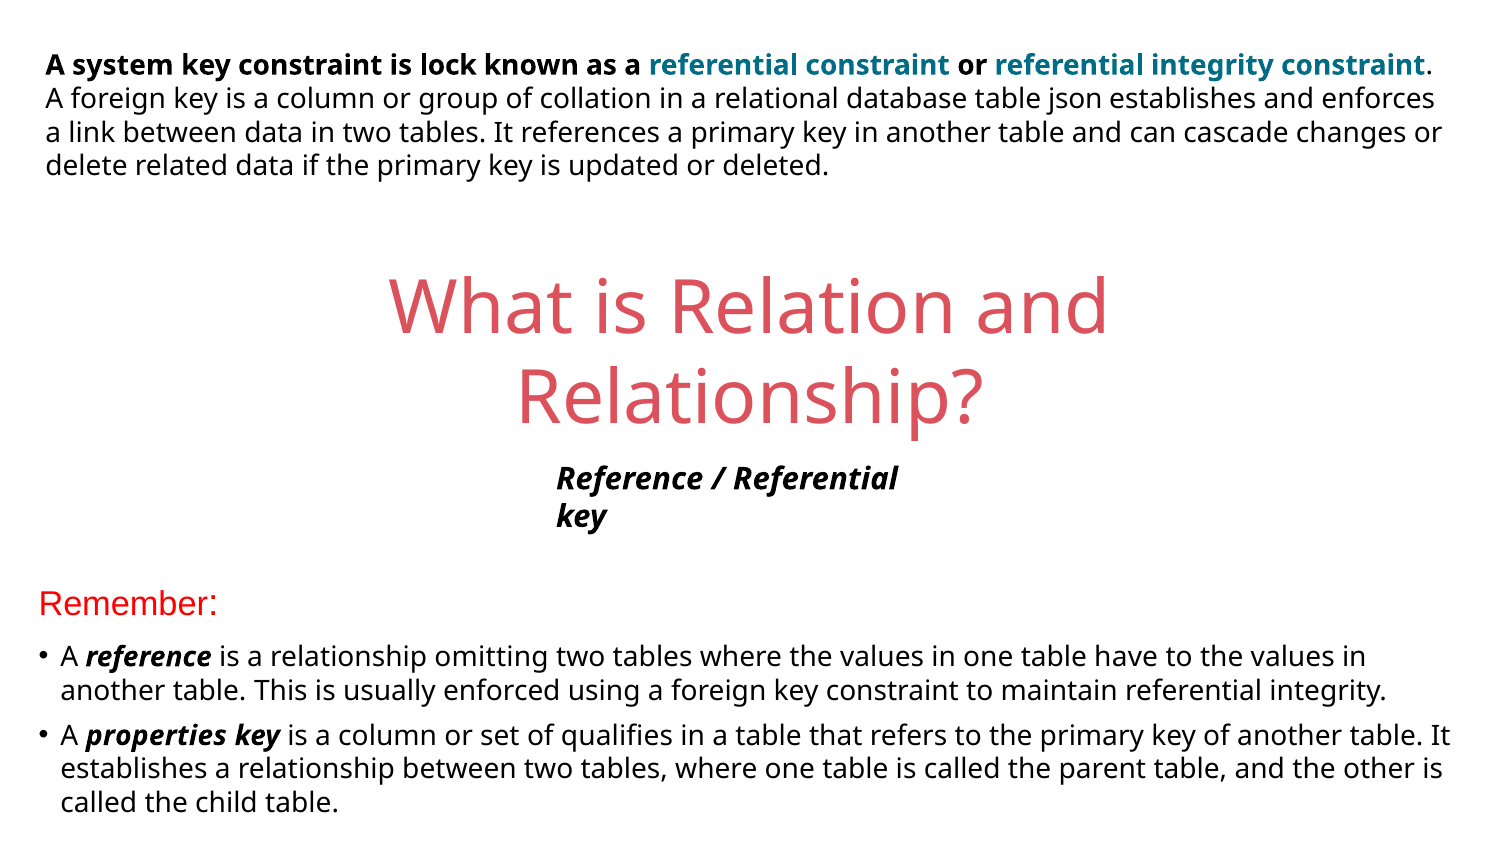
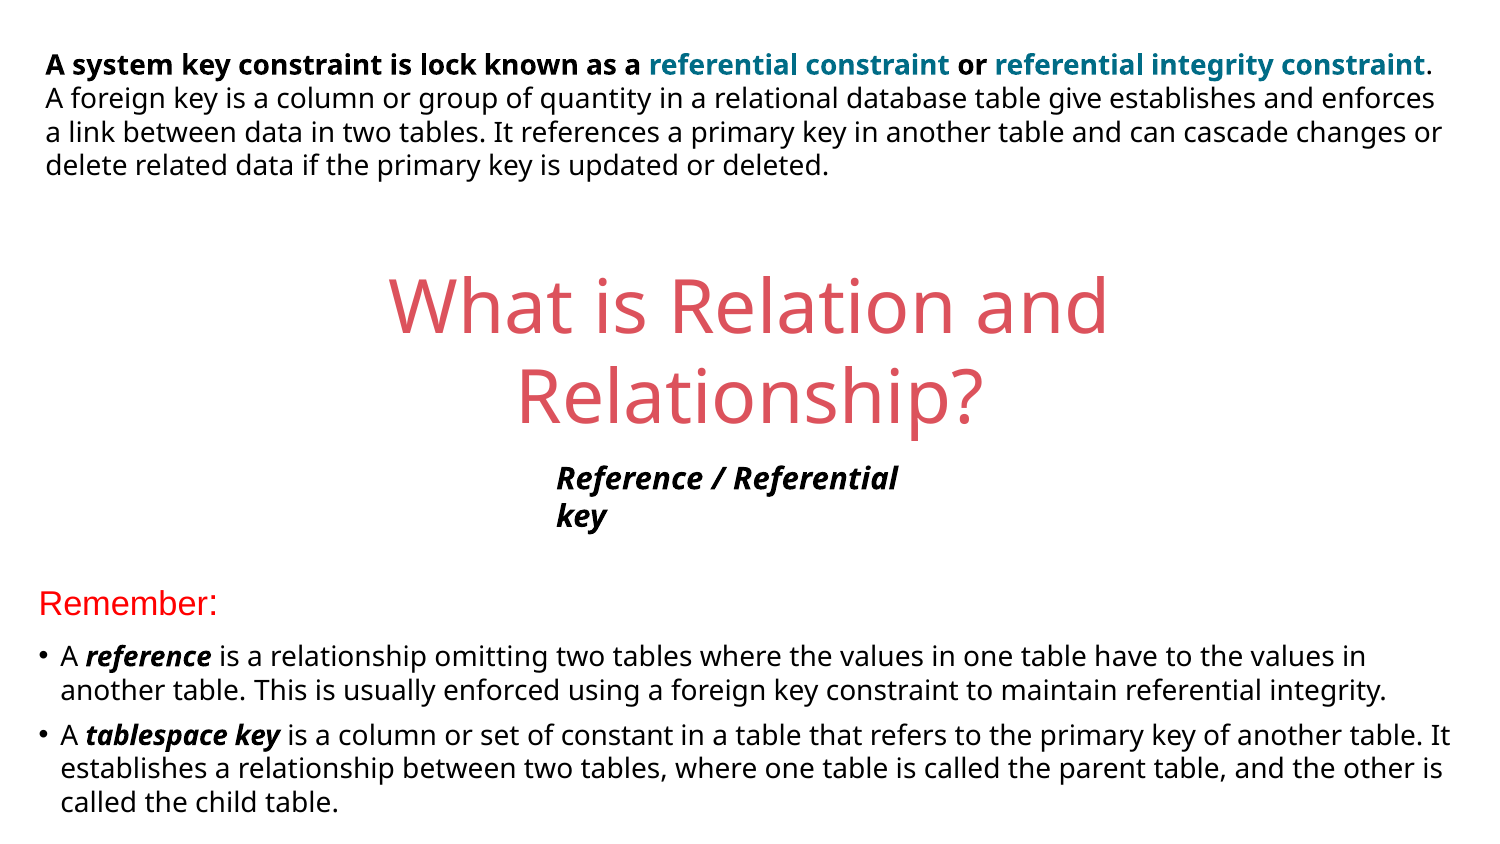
collation: collation -> quantity (596, 99)
json: json -> give (1075, 99)
properties: properties -> tablespace (157, 736)
qualifies: qualifies -> constant (617, 736)
